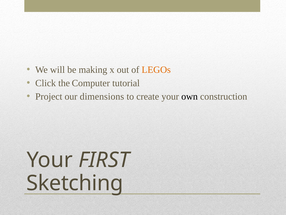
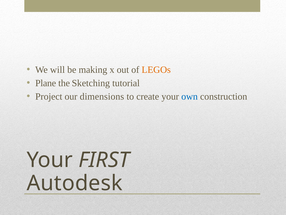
Click: Click -> Plane (46, 83)
Computer: Computer -> Sketching (91, 83)
own colour: black -> blue (190, 96)
Sketching: Sketching -> Autodesk (75, 183)
